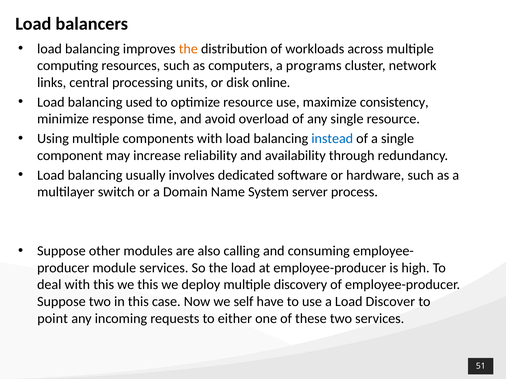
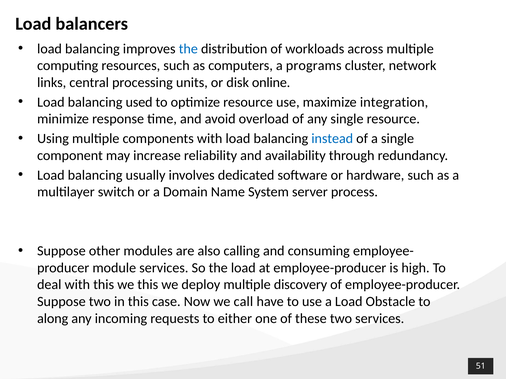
the colour: orange -> blue (188, 49)
consistency: consistency -> integration (394, 102)
self: self -> call (243, 302)
Discover: Discover -> Obstacle (390, 302)
point: point -> along (53, 319)
